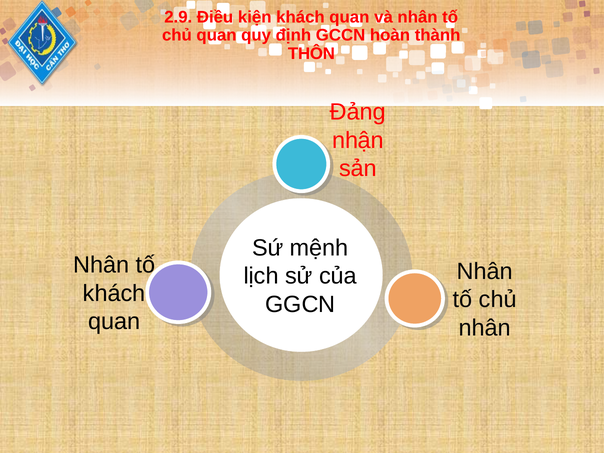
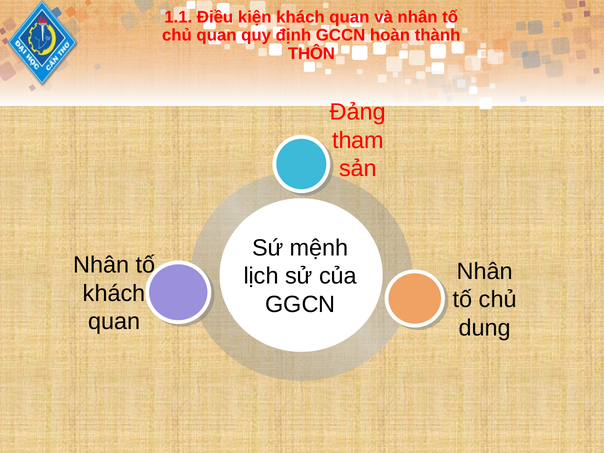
2.9: 2.9 -> 1.1 (178, 17)
nhận: nhận -> tham (358, 140)
nhân: nhân -> dung (485, 328)
